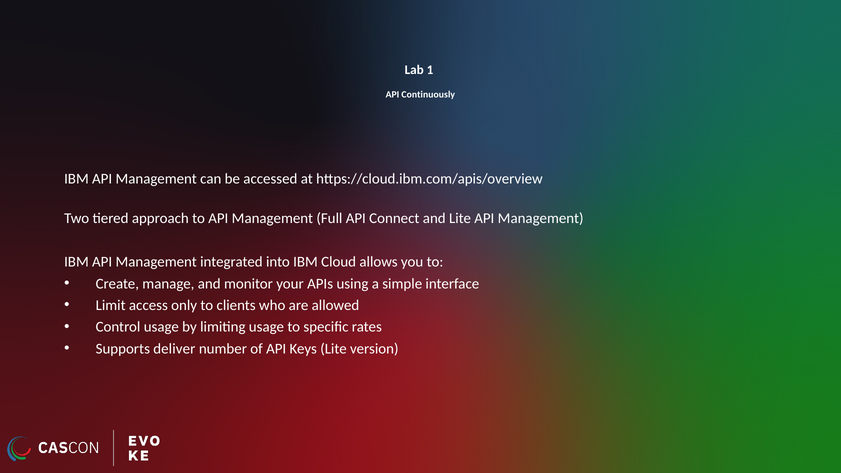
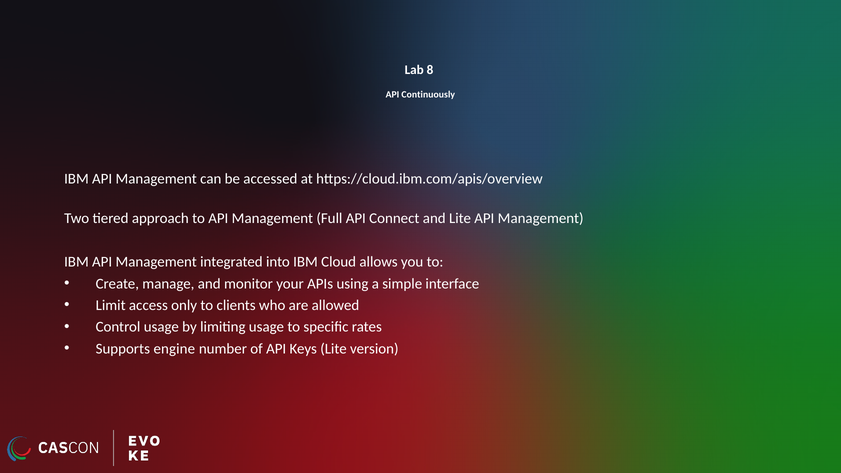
1: 1 -> 8 (430, 70)
deliver: deliver -> engine (174, 349)
